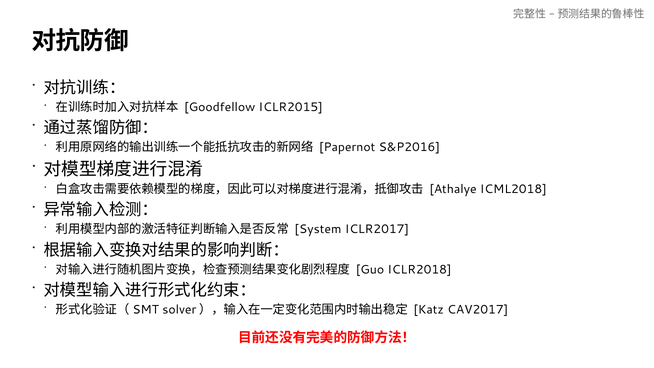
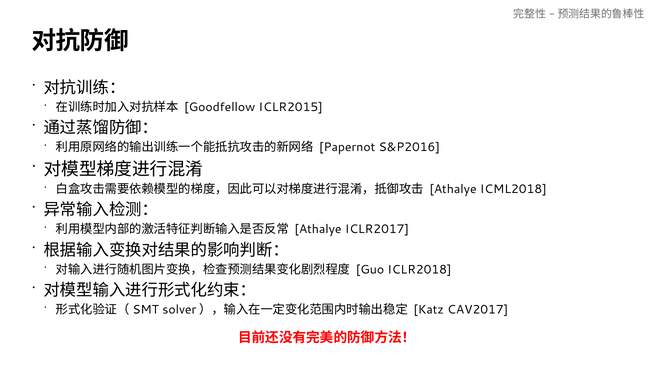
System: System -> Athalye (318, 229)
